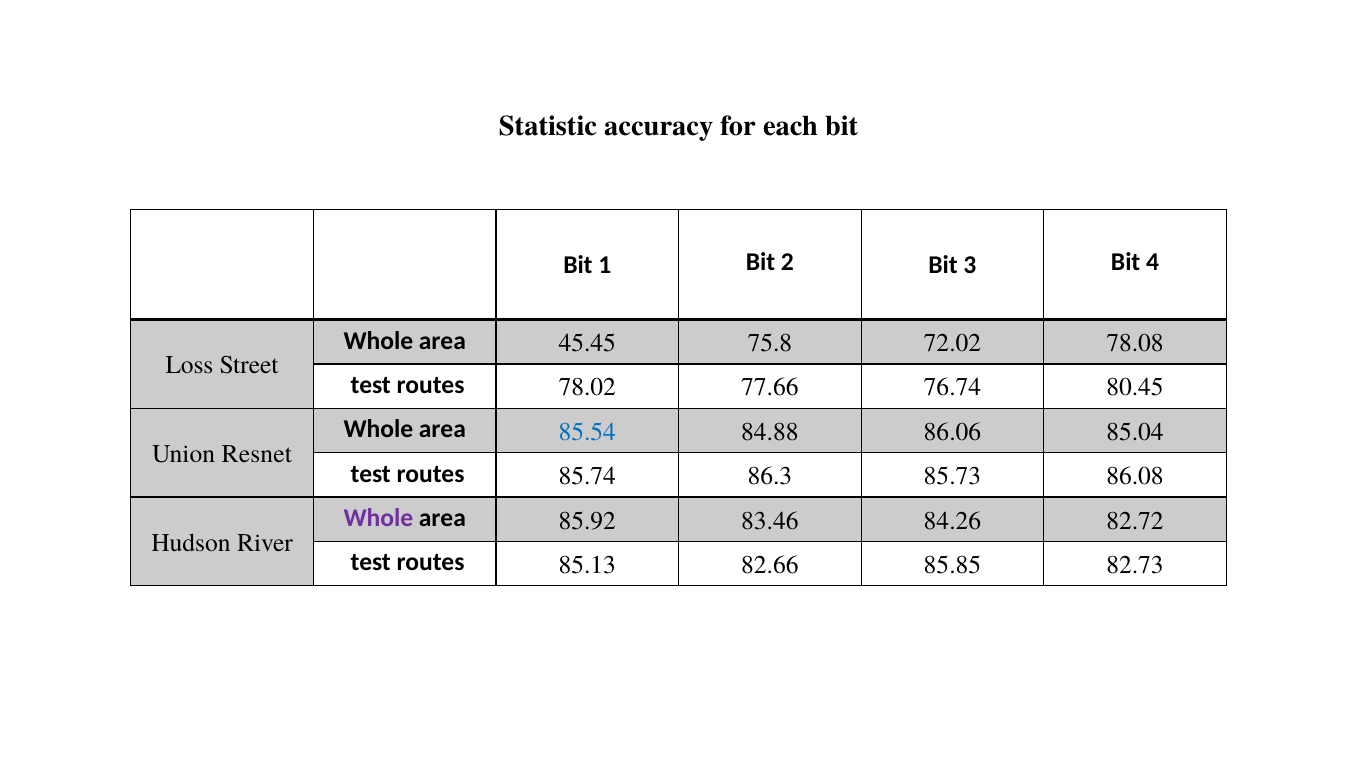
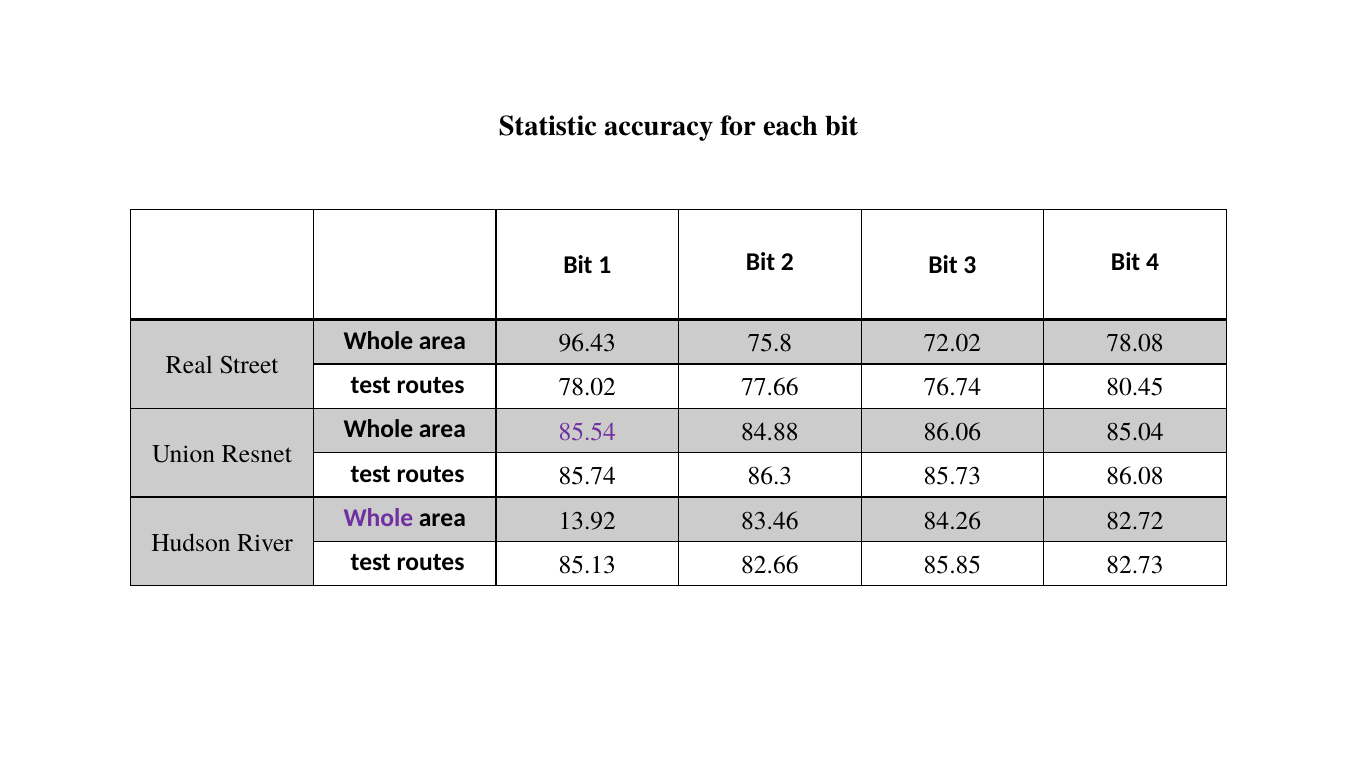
45.45: 45.45 -> 96.43 (587, 343)
Loss: Loss -> Real (189, 365)
85.54 colour: blue -> purple (587, 432)
85.92: 85.92 -> 13.92 (587, 521)
